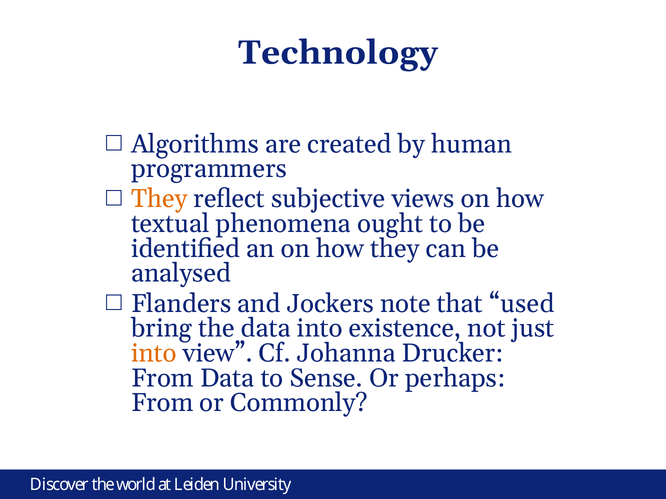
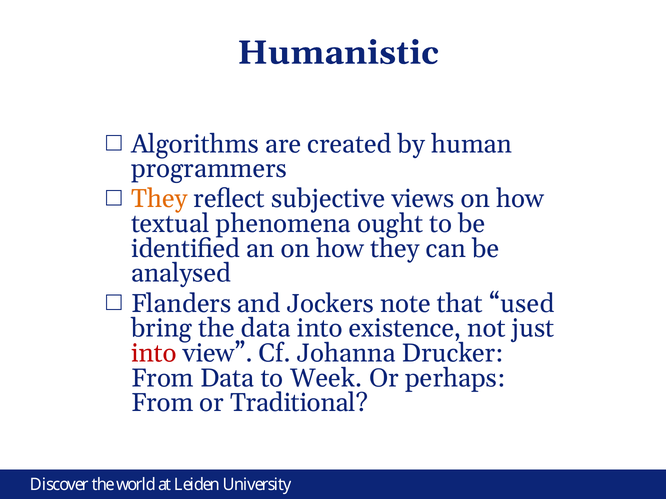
Technology: Technology -> Humanistic (338, 53)
into colour: orange -> red (154, 354)
Sense: Sense -> Week (326, 378)
Commonly: Commonly -> Traditional (299, 403)
